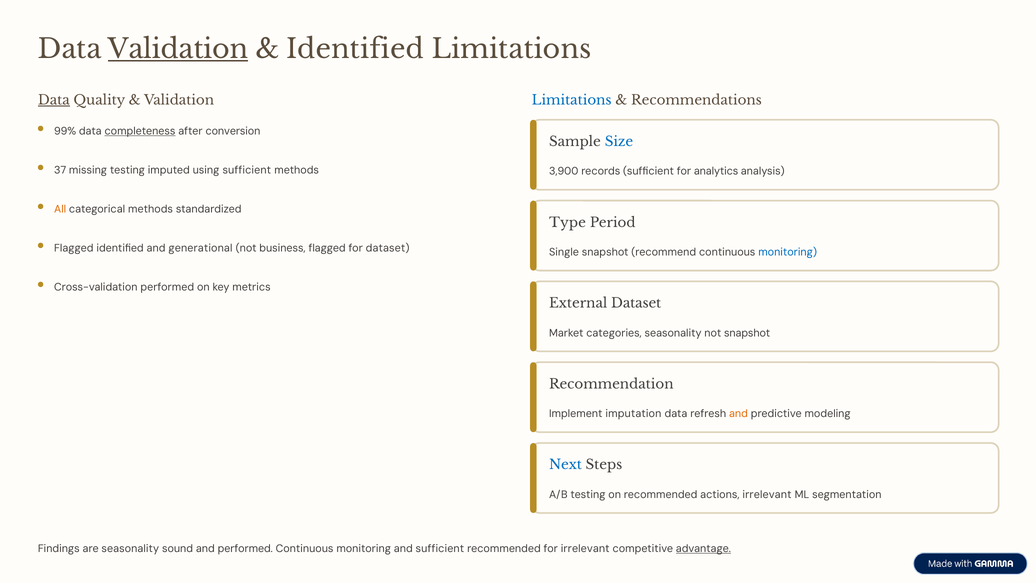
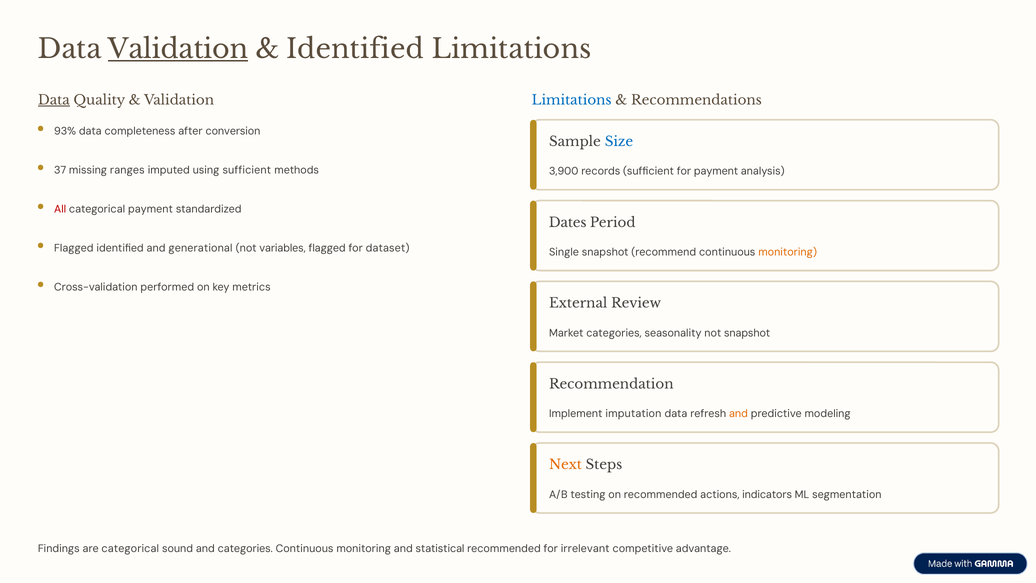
99%: 99% -> 93% (65, 131)
completeness underline: present -> none (140, 131)
missing testing: testing -> ranges (127, 170)
for analytics: analytics -> payment (716, 171)
All colour: orange -> red (60, 209)
categorical methods: methods -> payment (151, 209)
Type: Type -> Dates (568, 222)
business: business -> variables (283, 248)
monitoring colour: blue -> orange (788, 252)
External Dataset: Dataset -> Review (636, 303)
Next colour: blue -> orange (565, 465)
actions irrelevant: irrelevant -> indicators (767, 494)
are seasonality: seasonality -> categorical (130, 548)
and performed: performed -> categories (245, 548)
and sufficient: sufficient -> statistical (440, 548)
advantage underline: present -> none (703, 548)
